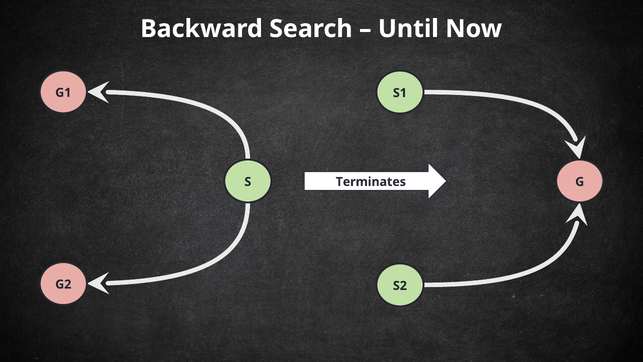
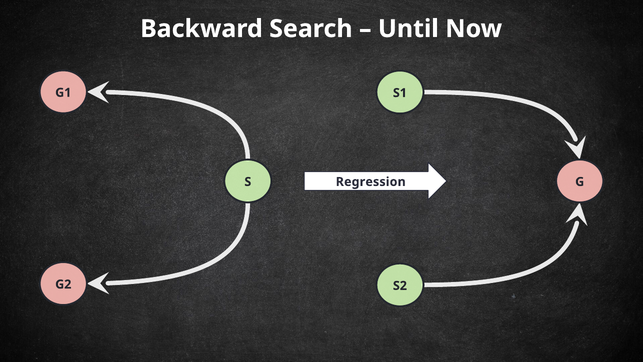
Terminates: Terminates -> Regression (371, 182)
